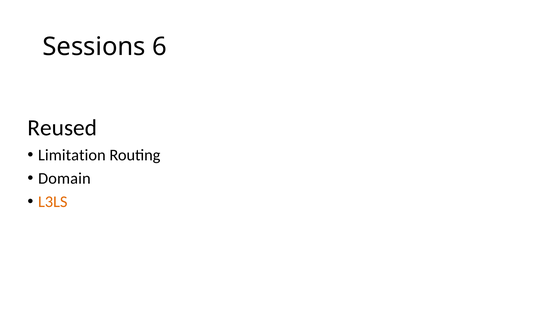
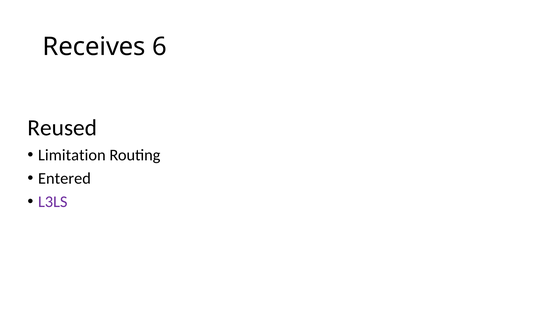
Sessions: Sessions -> Receives (94, 47)
Domain: Domain -> Entered (64, 179)
L3LS colour: orange -> purple (53, 202)
